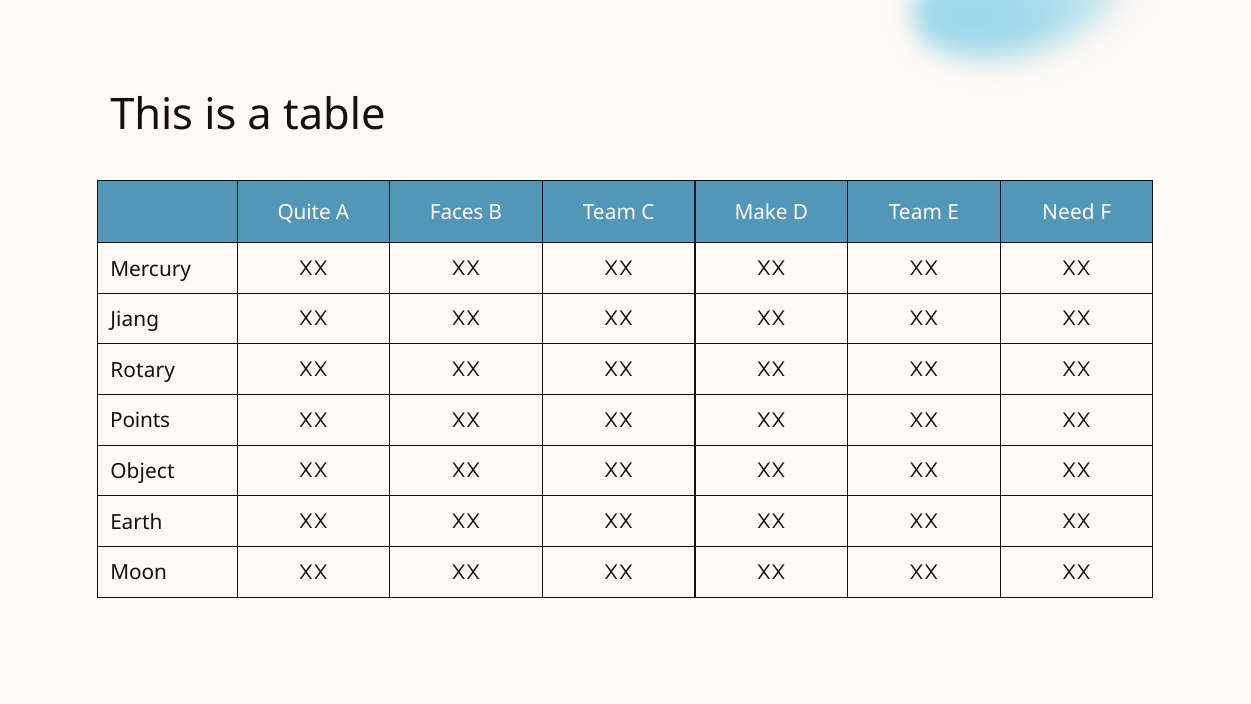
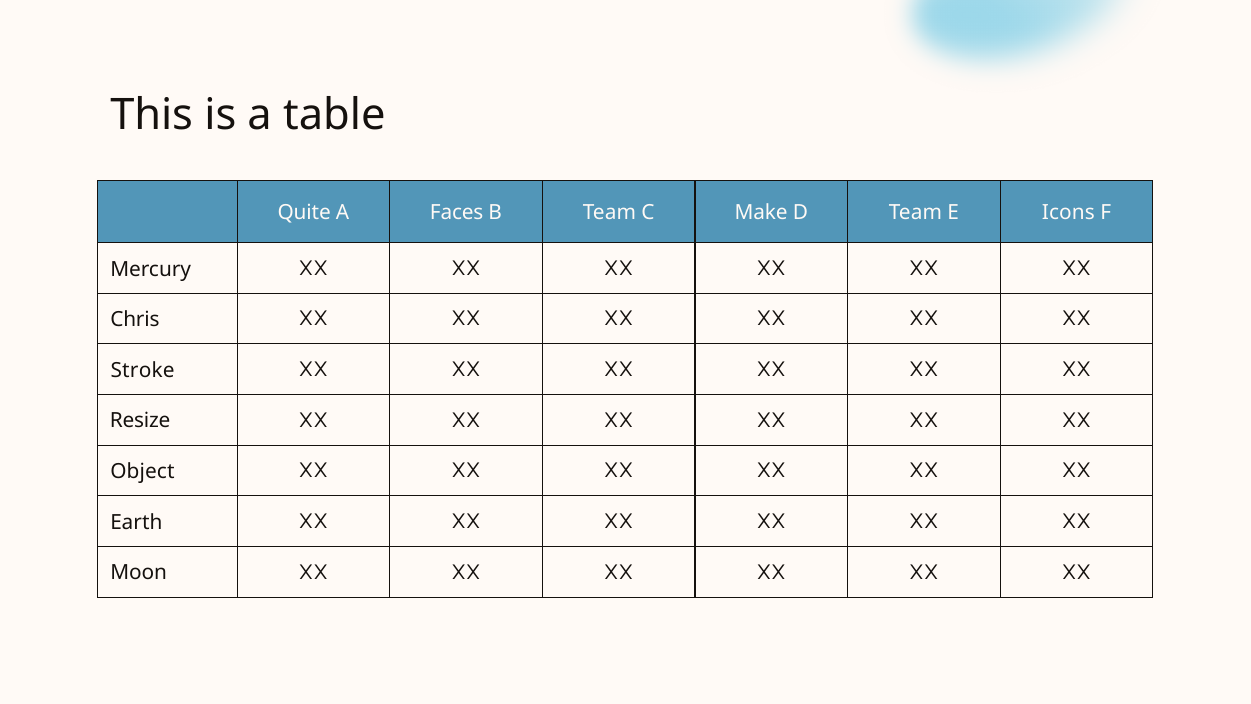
Need: Need -> Icons (1068, 213)
Jiang: Jiang -> Chris (135, 320)
Rotary: Rotary -> Stroke (143, 370)
Points: Points -> Resize (140, 421)
